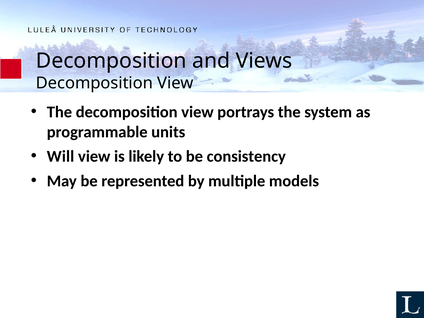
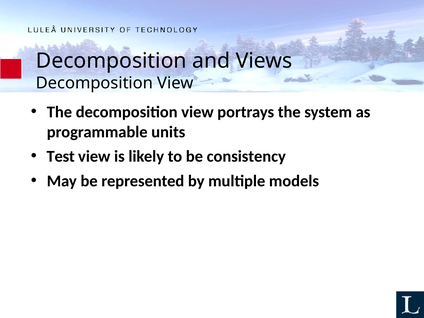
Will: Will -> Test (61, 156)
